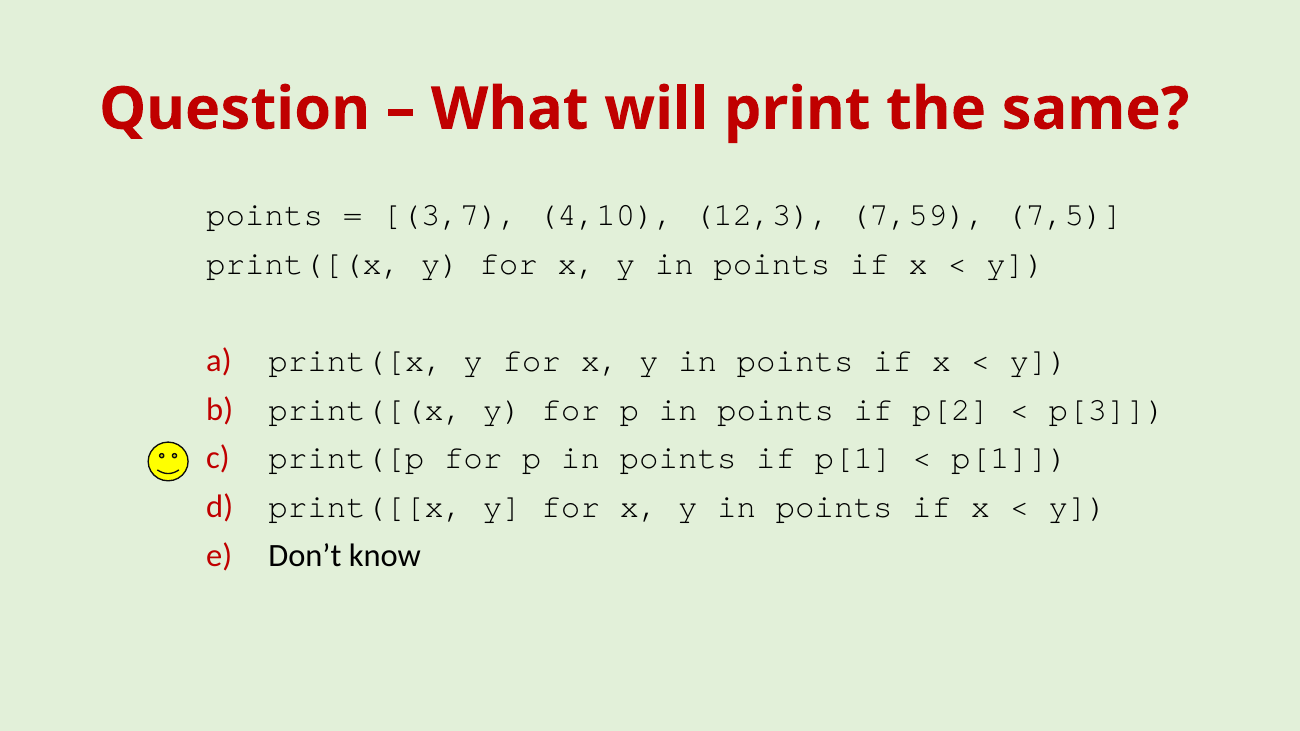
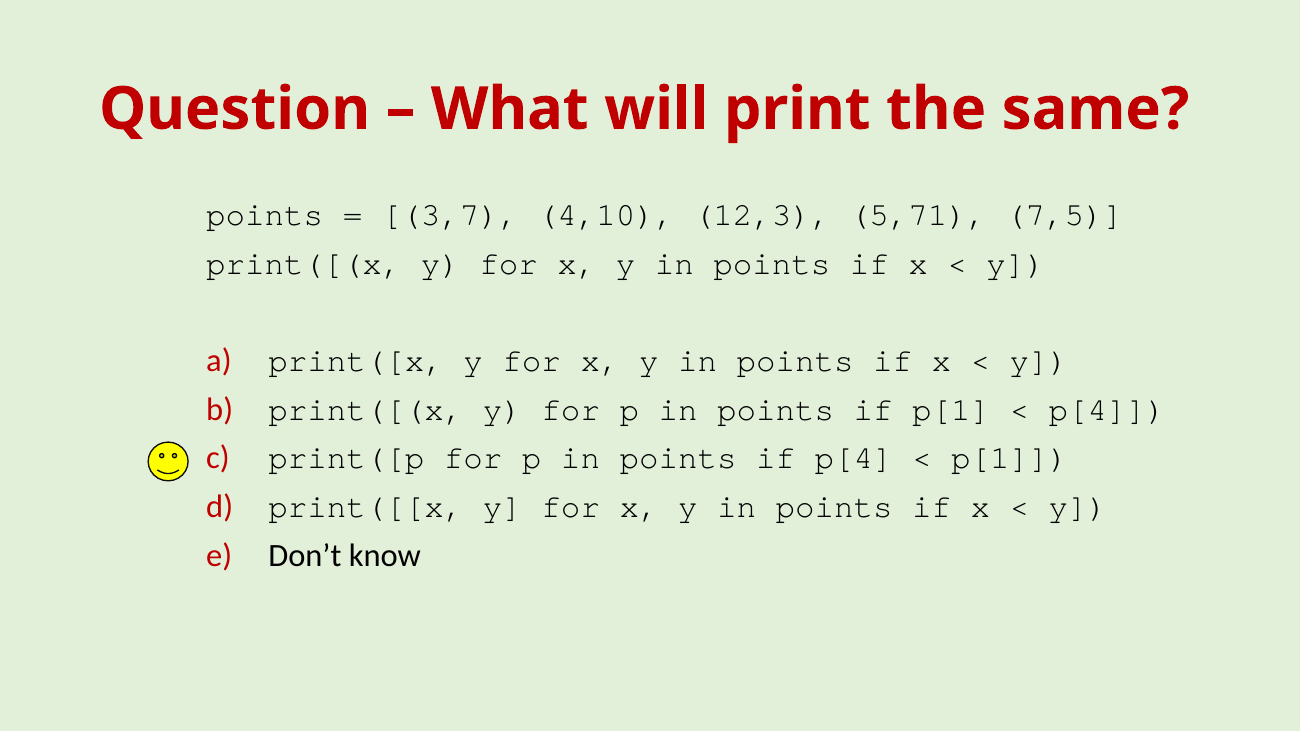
7,59: 7,59 -> 5,71 (918, 215)
if p[2: p[2 -> p[1 (951, 410)
p[3: p[3 -> p[4 (1107, 410)
if p[1: p[1 -> p[4 (854, 458)
